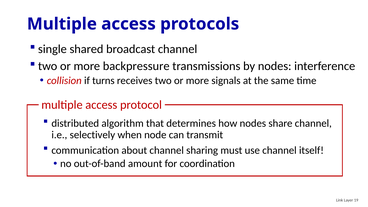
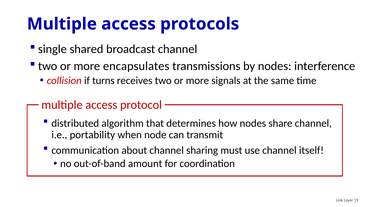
backpressure: backpressure -> encapsulates (136, 66)
selectively: selectively -> portability (92, 135)
